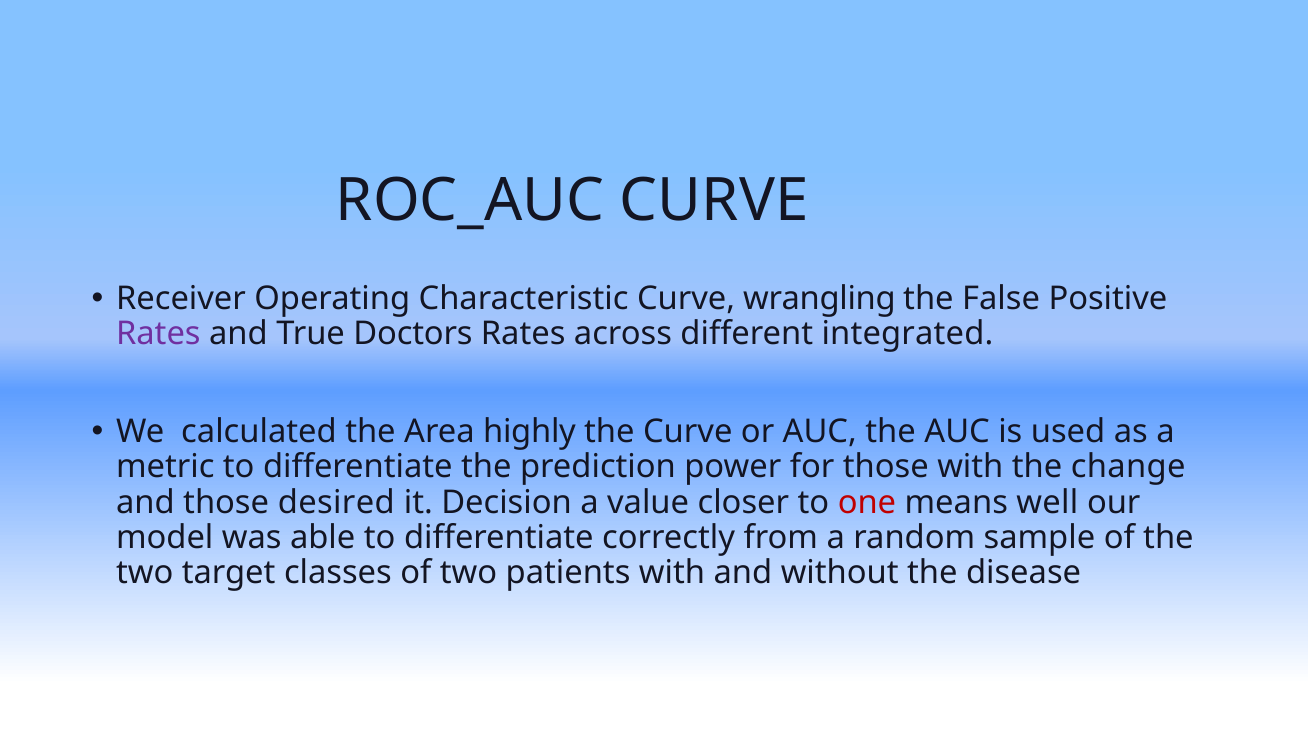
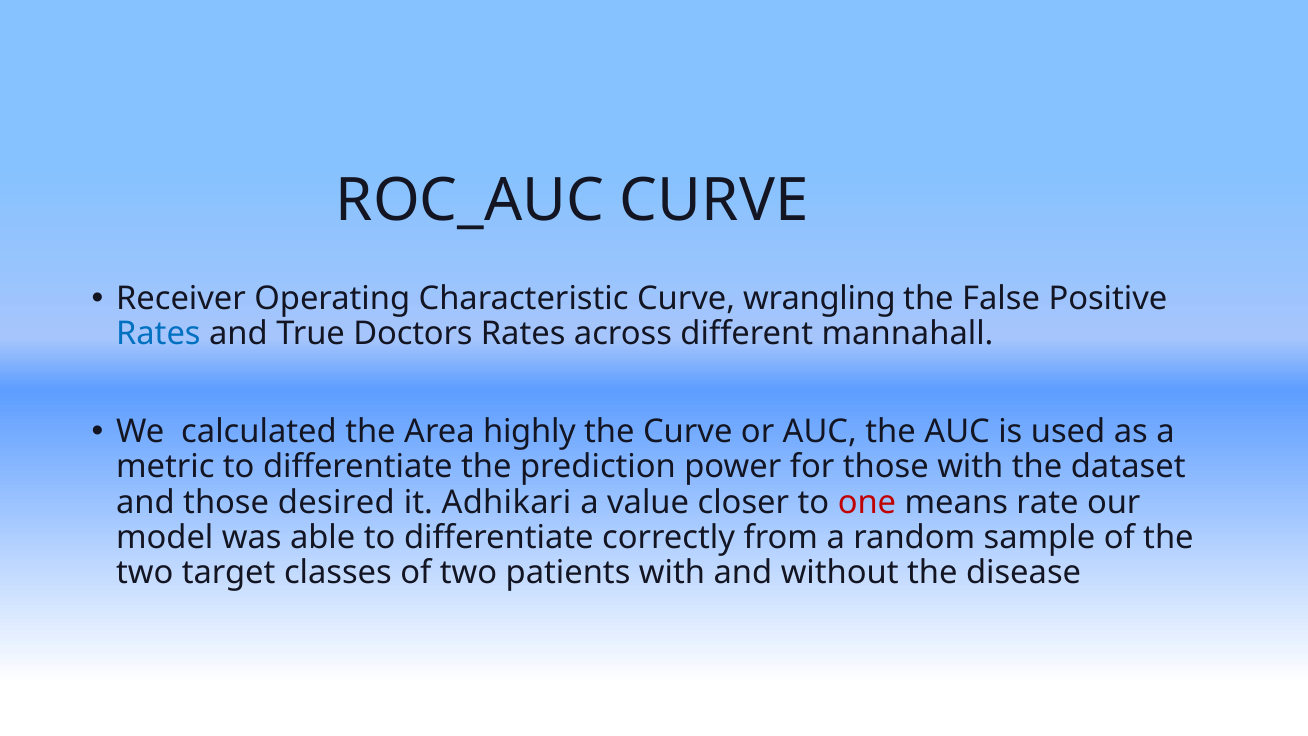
Rates colour: purple -> blue (158, 334)
integrated: integrated -> mannahall (908, 334)
change: change -> dataset (1128, 467)
Decision: Decision -> Adhikari (506, 502)
well: well -> rate (1047, 502)
